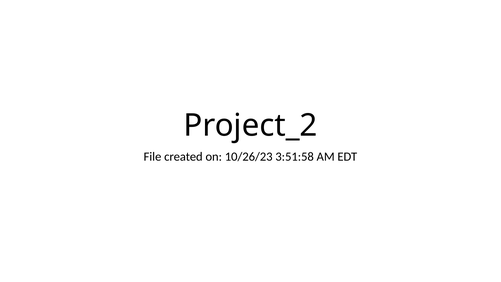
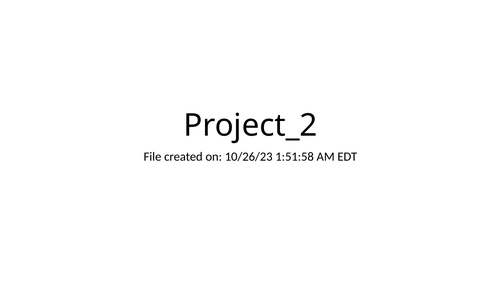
3:51:58: 3:51:58 -> 1:51:58 (295, 157)
